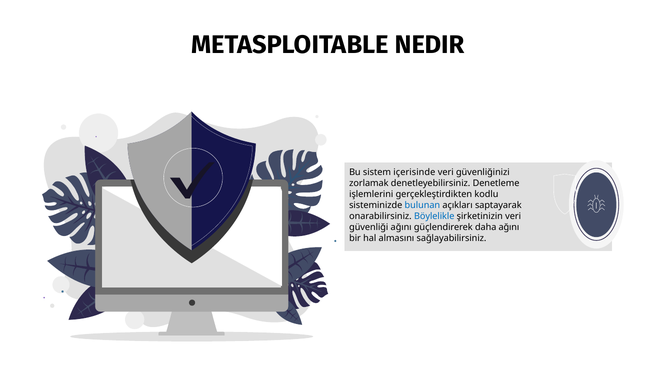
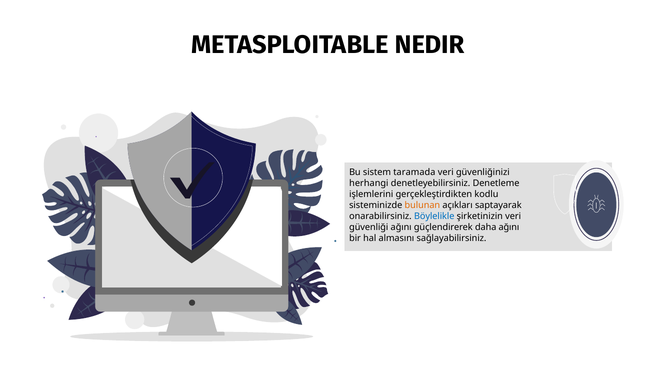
içerisinde: içerisinde -> taramada (414, 172)
zorlamak: zorlamak -> herhangi (369, 183)
bulunan colour: blue -> orange (422, 205)
